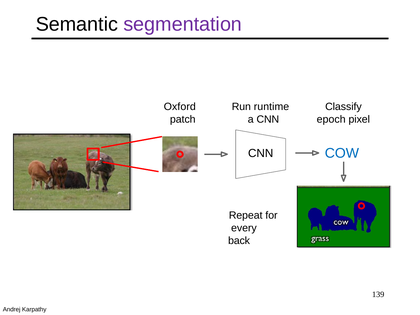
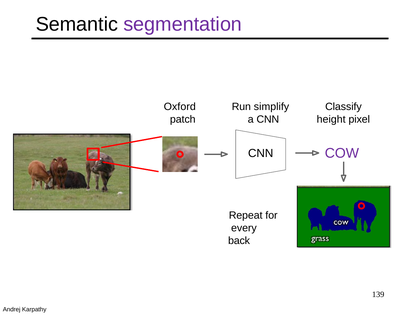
runtime: runtime -> simplify (271, 107)
epoch: epoch -> height (331, 119)
COW colour: blue -> purple (342, 153)
